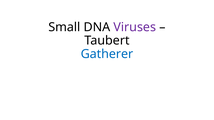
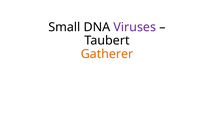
Gatherer colour: blue -> orange (107, 54)
